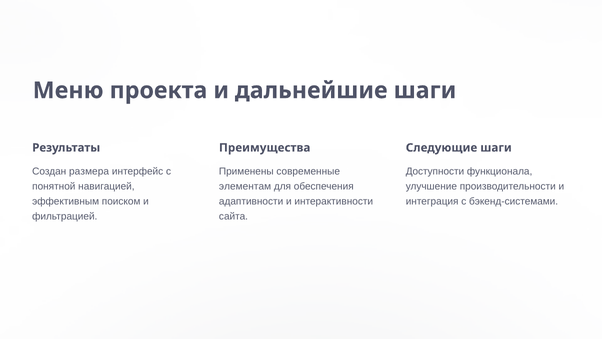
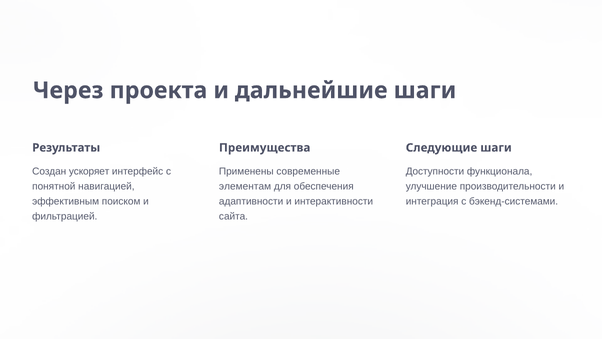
Меню: Меню -> Через (68, 90)
размера: размера -> ускоряет (89, 171)
